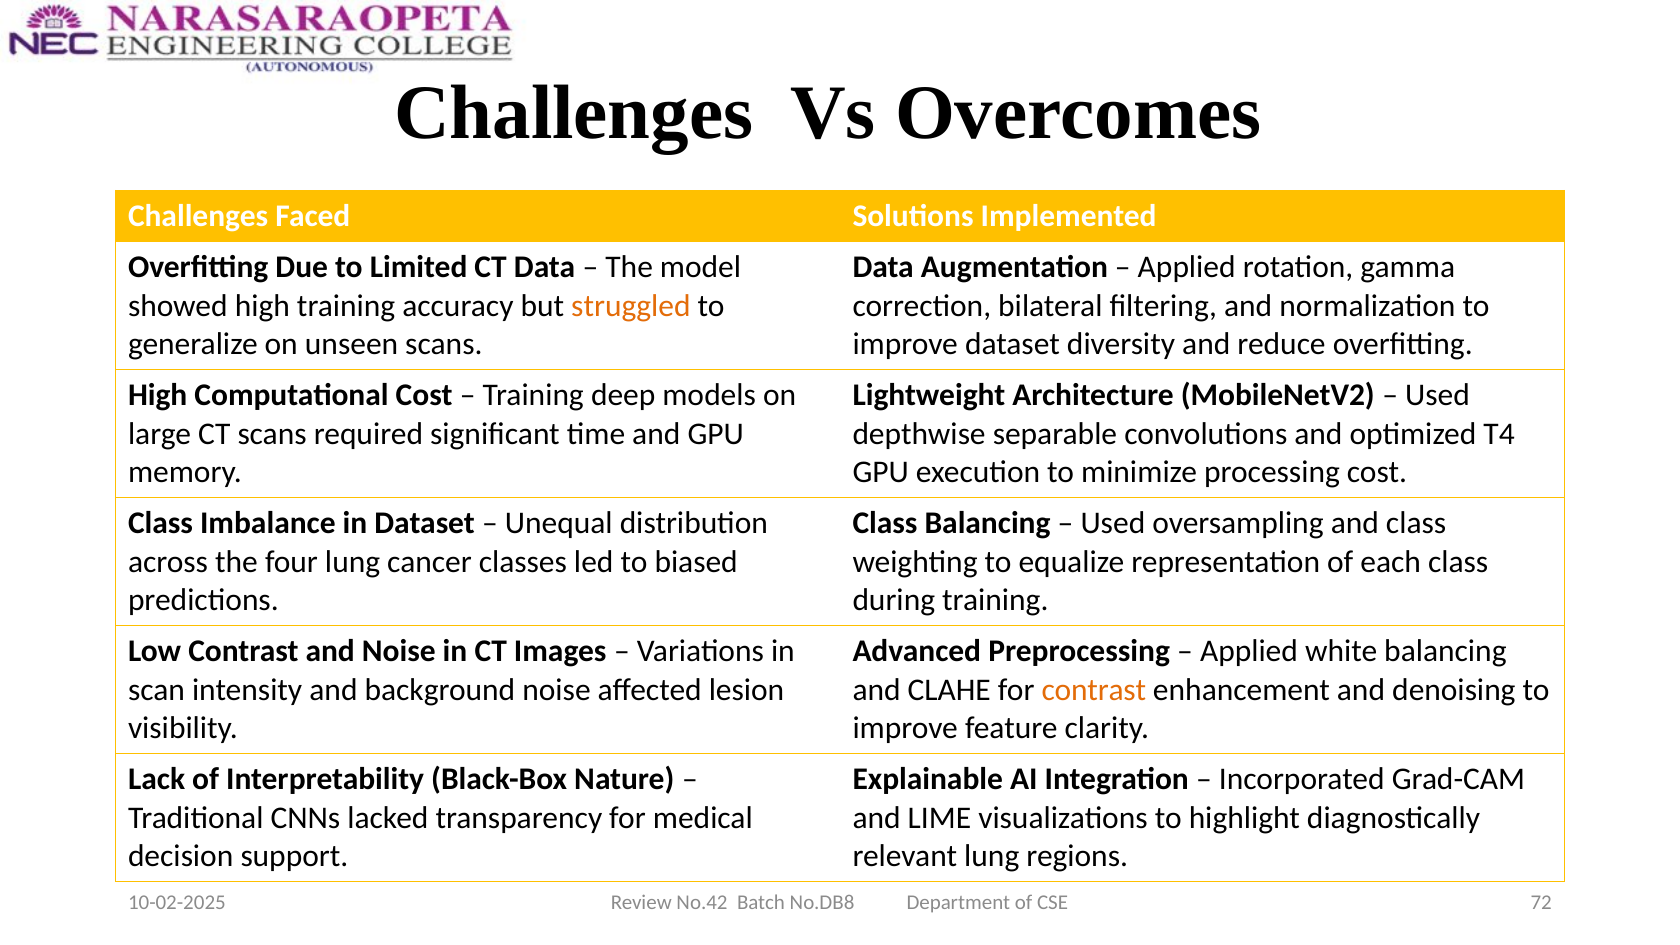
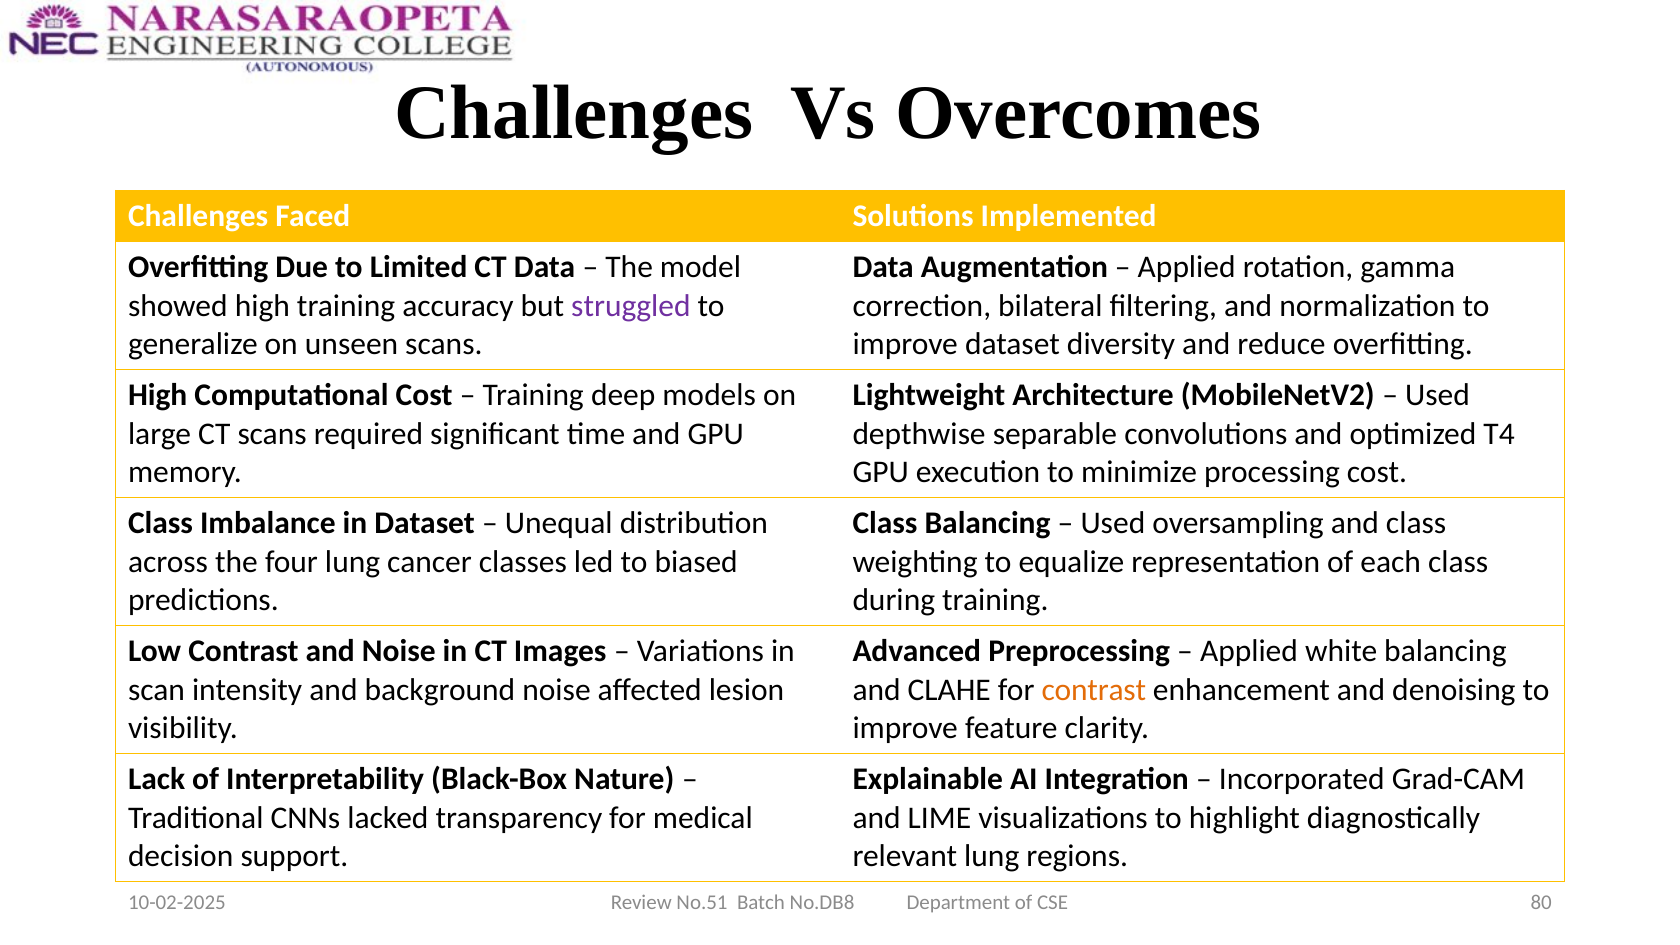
struggled colour: orange -> purple (631, 306)
No.42: No.42 -> No.51 (702, 902)
72: 72 -> 80 (1541, 902)
